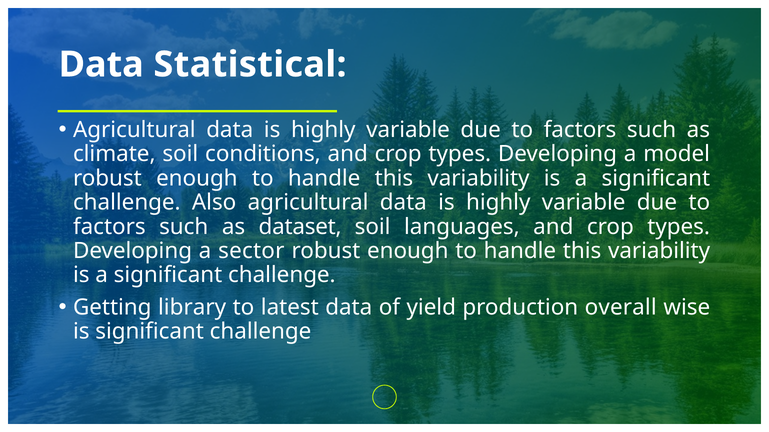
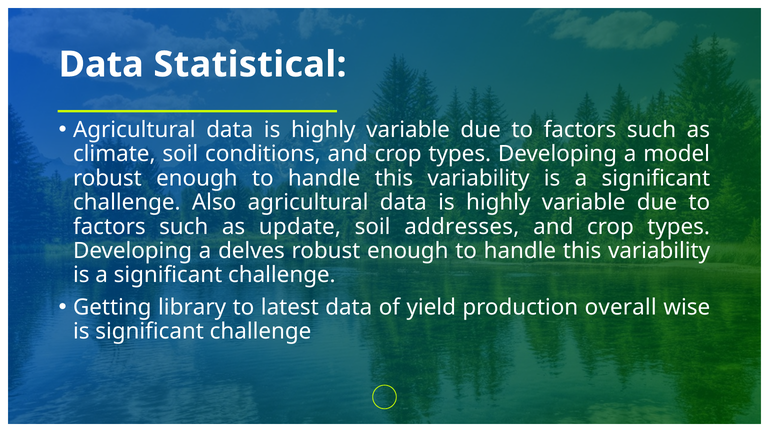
dataset: dataset -> update (300, 227)
languages: languages -> addresses (462, 227)
sector: sector -> delves (251, 251)
